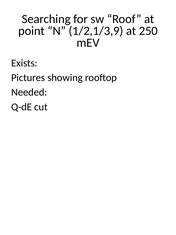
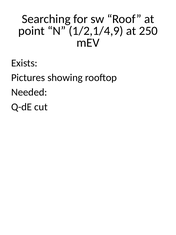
1/2,1/3,9: 1/2,1/3,9 -> 1/2,1/4,9 (96, 31)
